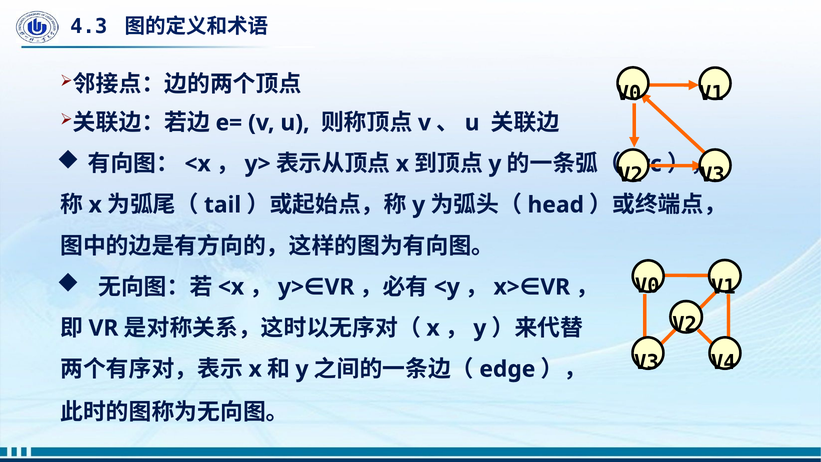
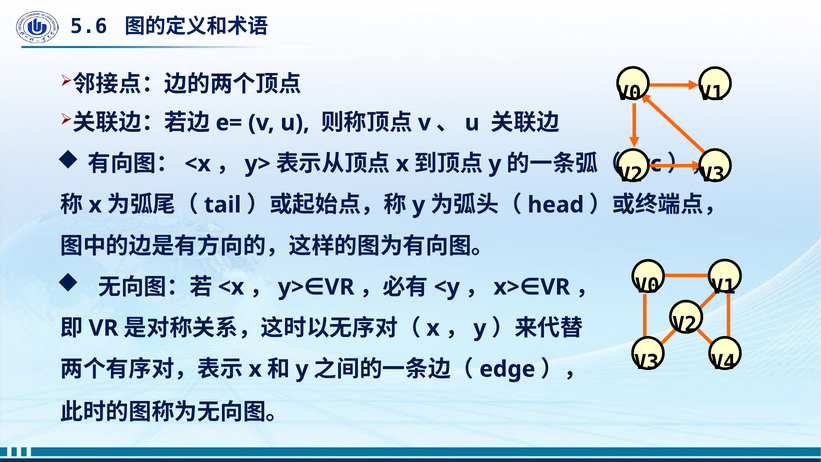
4.3: 4.3 -> 5.6 (89, 26)
